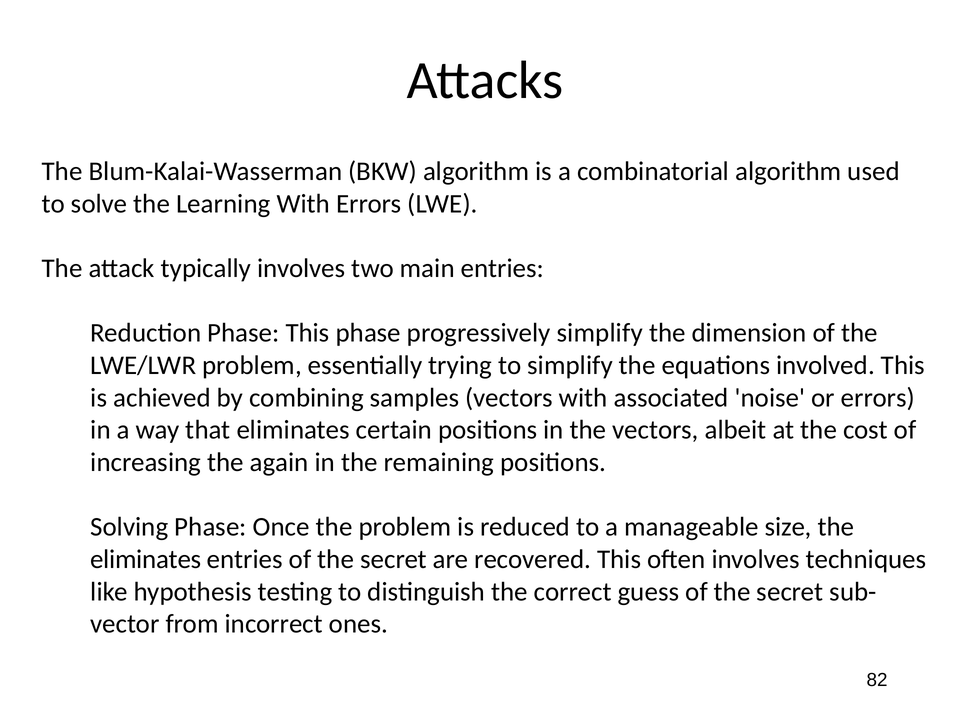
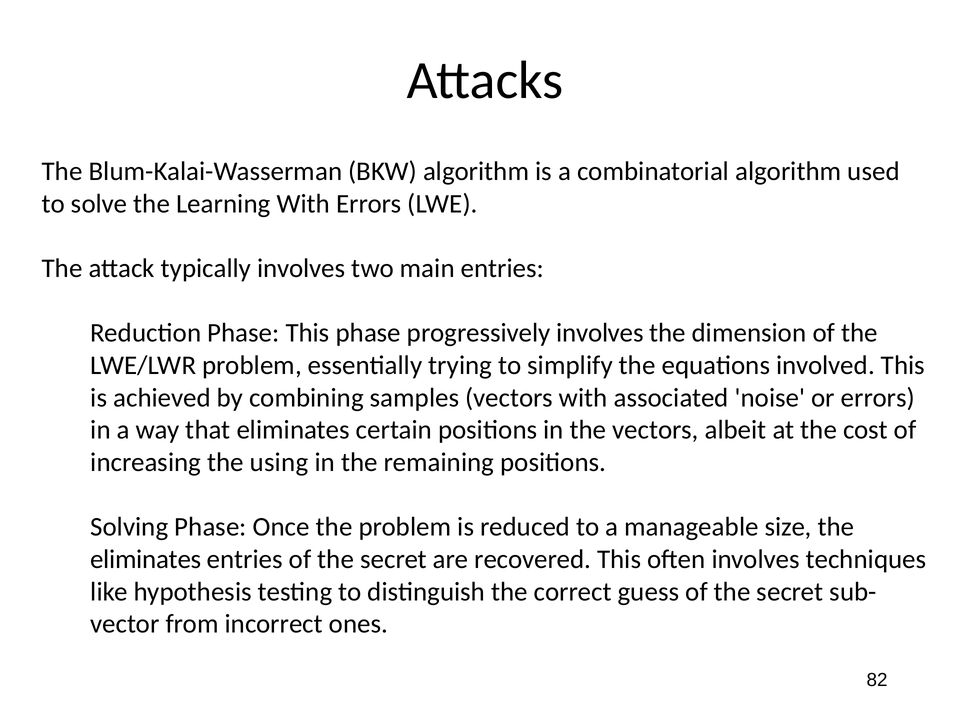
progressively simplify: simplify -> involves (600, 333)
again: again -> using (279, 463)
